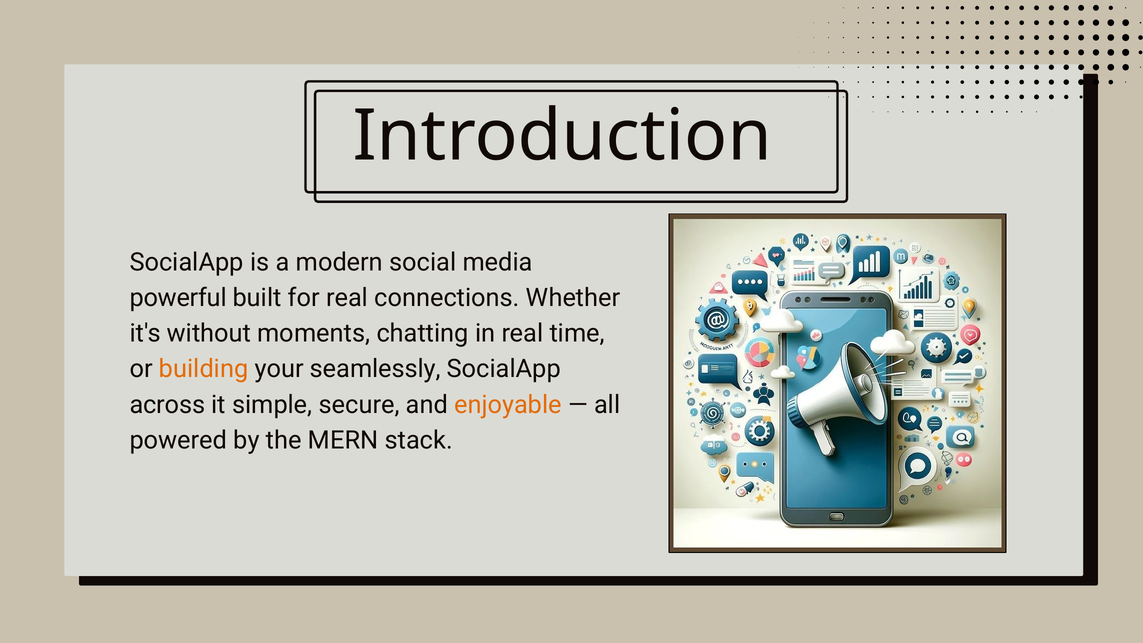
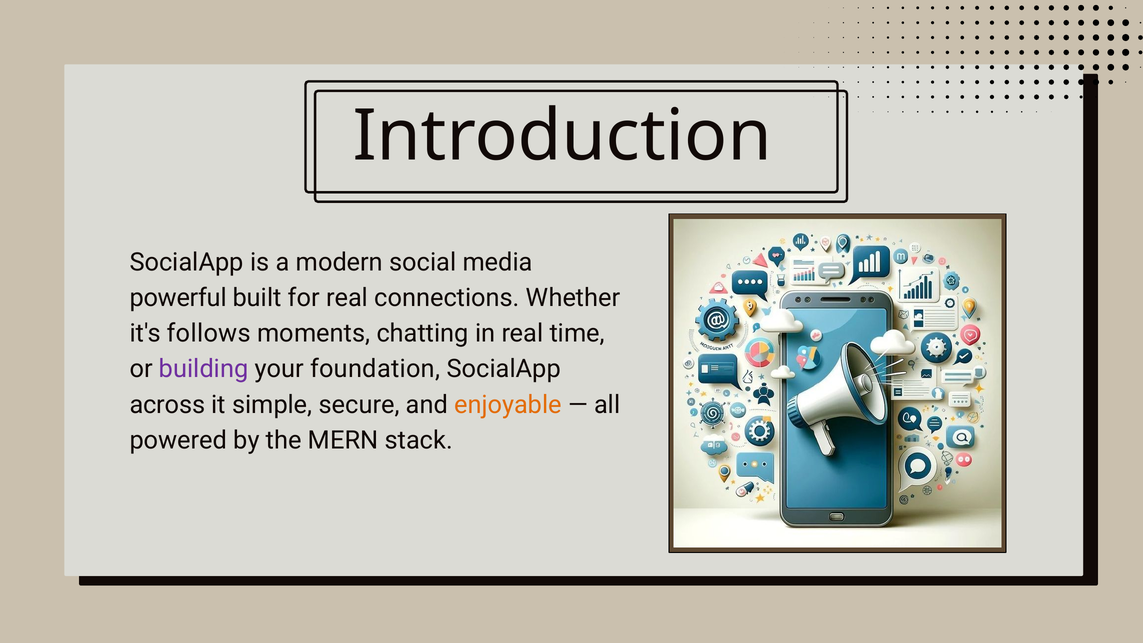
without: without -> follows (209, 334)
building colour: orange -> purple (204, 369)
seamlessly: seamlessly -> foundation (375, 369)
